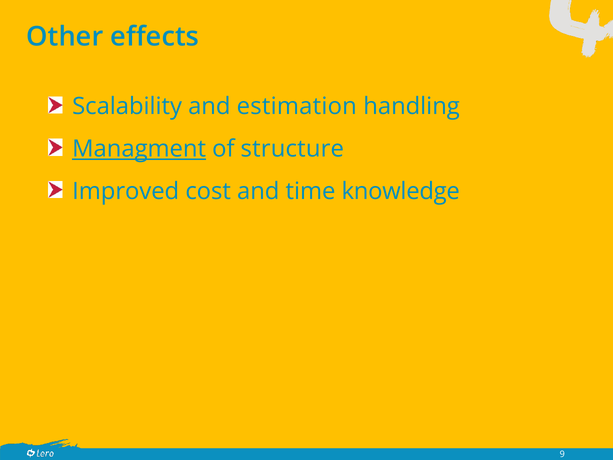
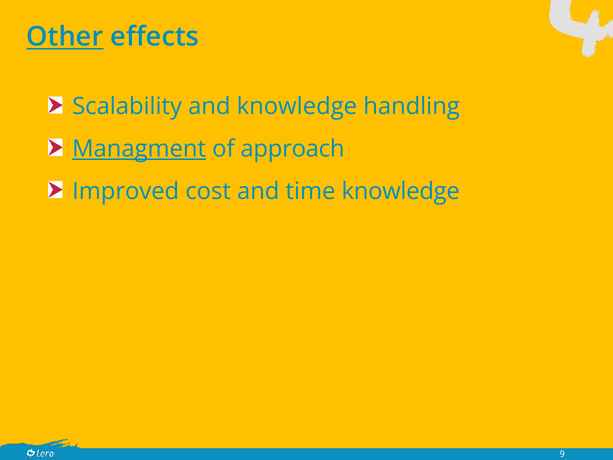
Other underline: none -> present (65, 37)
and estimation: estimation -> knowledge (297, 107)
structure: structure -> approach (293, 149)
